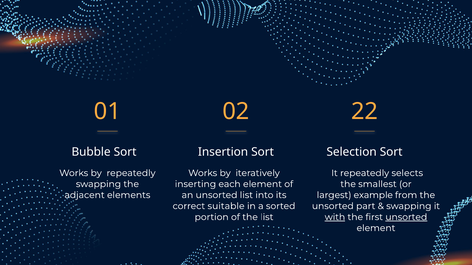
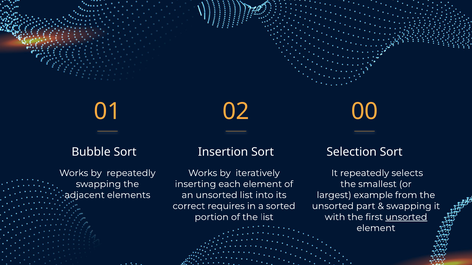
22: 22 -> 00 (365, 112)
suitable: suitable -> requires (226, 206)
with underline: present -> none (335, 217)
